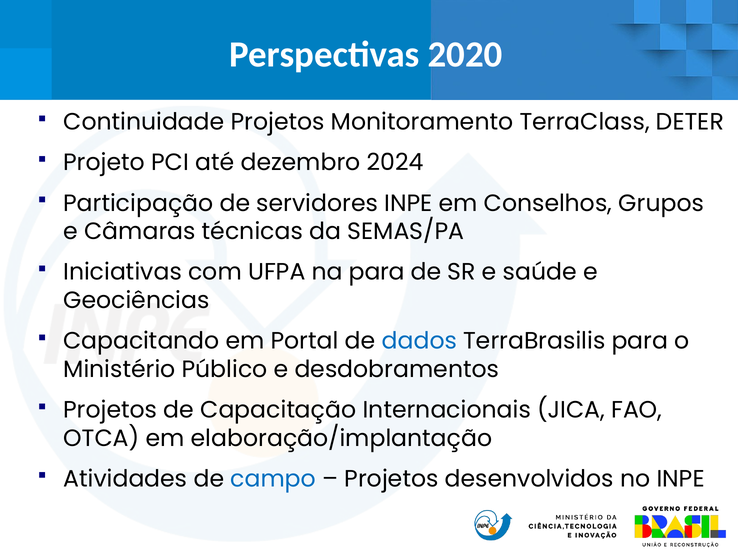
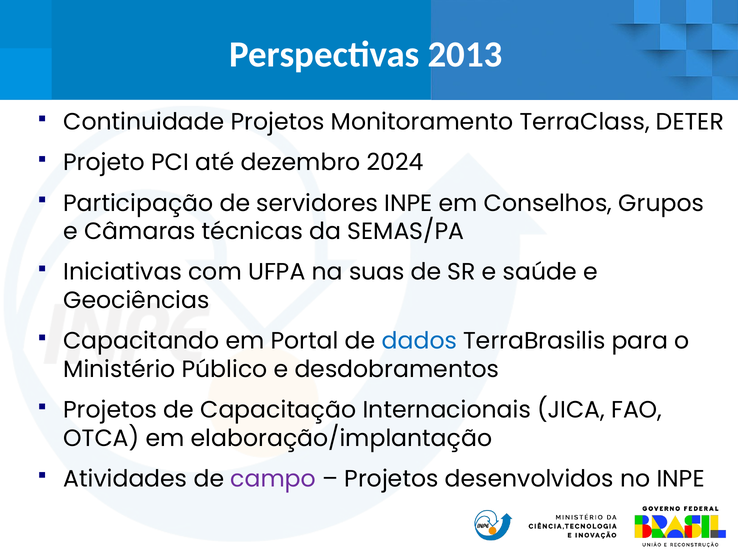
2020: 2020 -> 2013 (465, 55)
na para: para -> suas (377, 272)
campo colour: blue -> purple (273, 478)
